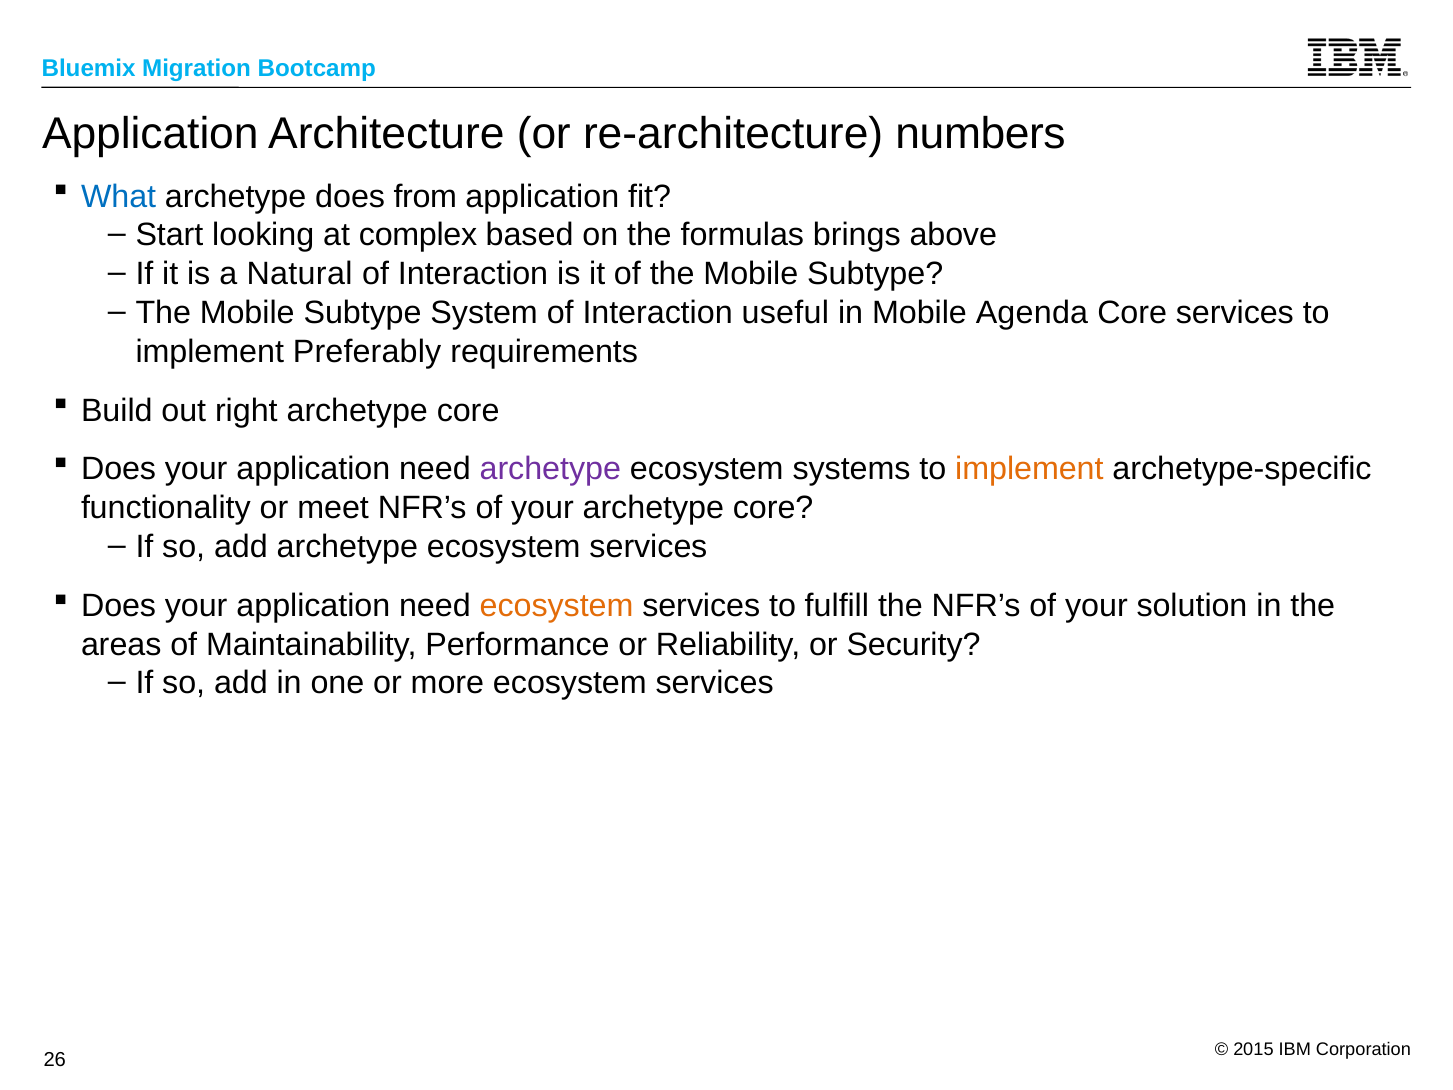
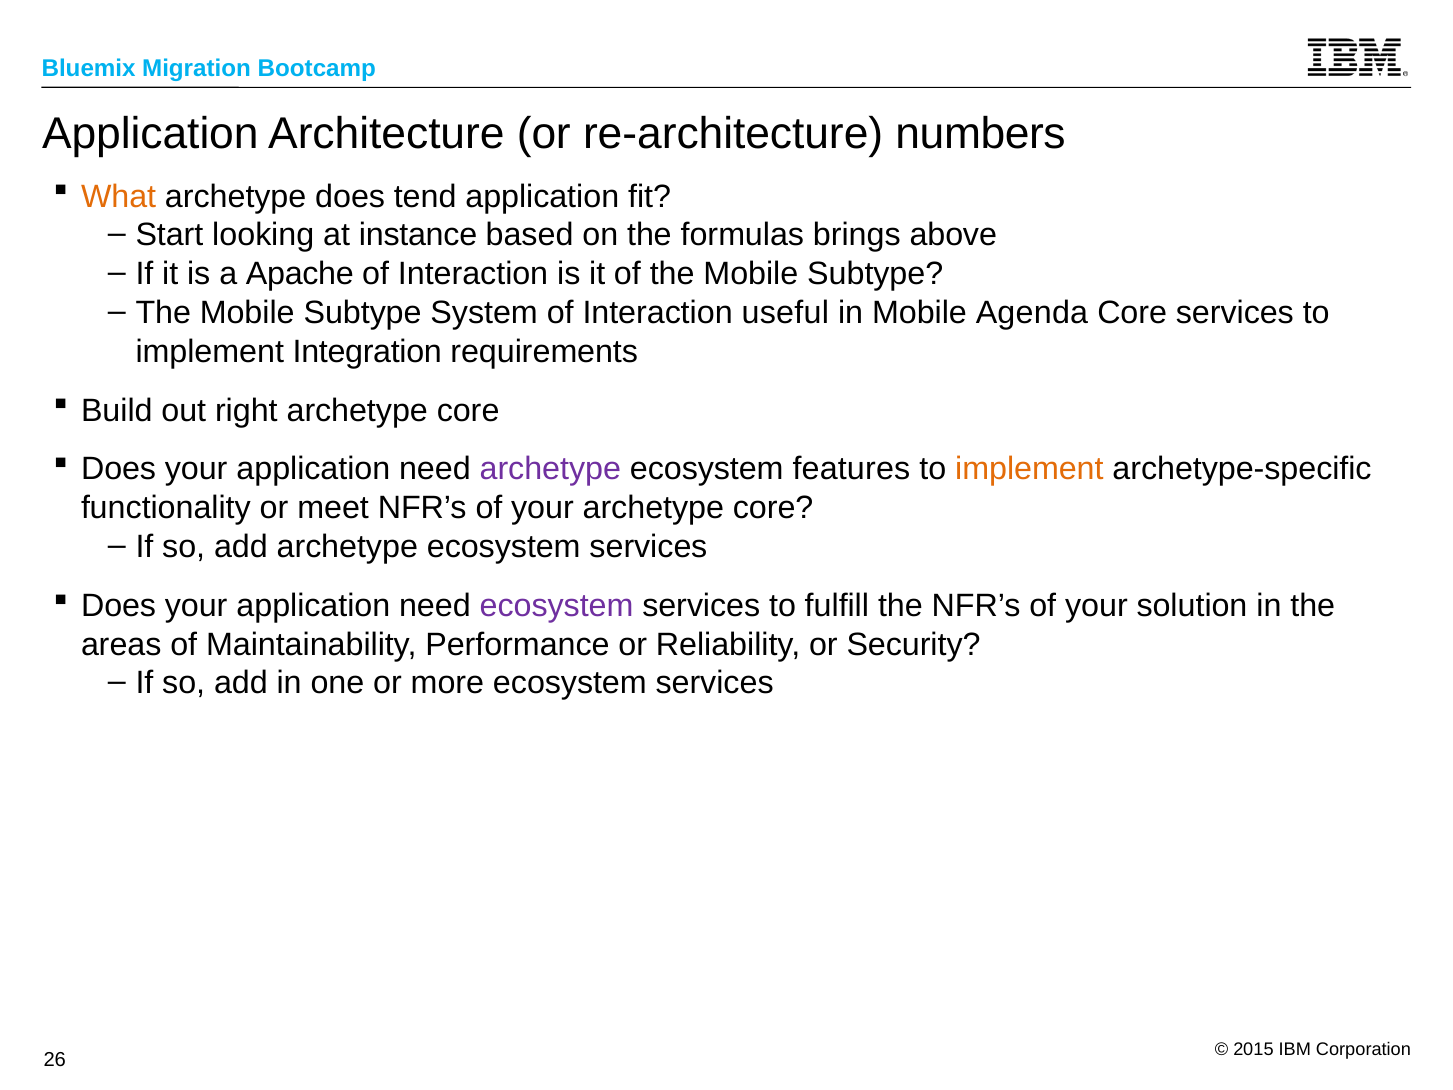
What colour: blue -> orange (119, 196)
from: from -> tend (425, 196)
complex: complex -> instance (418, 235)
Natural: Natural -> Apache (300, 274)
Preferably: Preferably -> Integration (367, 351)
systems: systems -> features (851, 469)
ecosystem colour: orange -> purple (557, 606)
